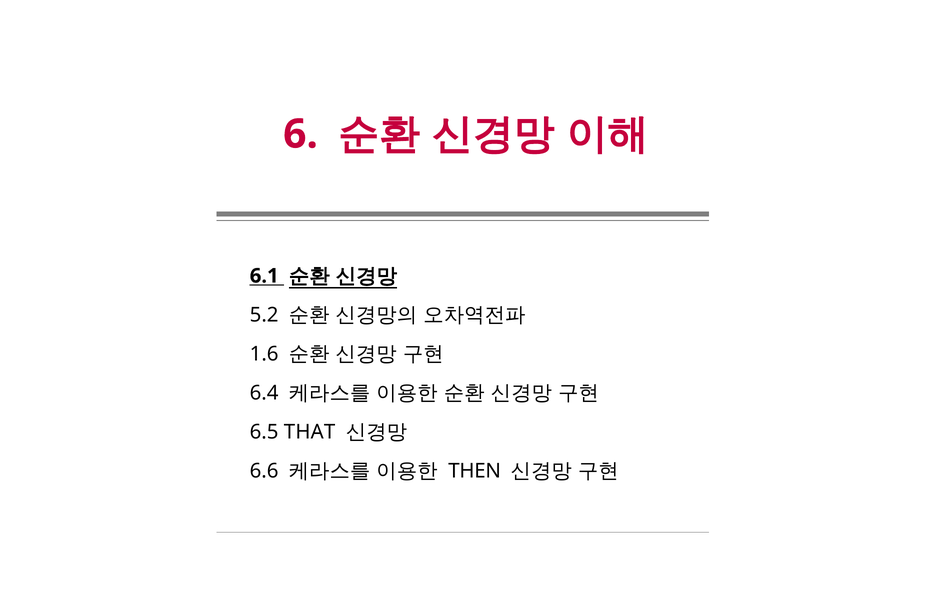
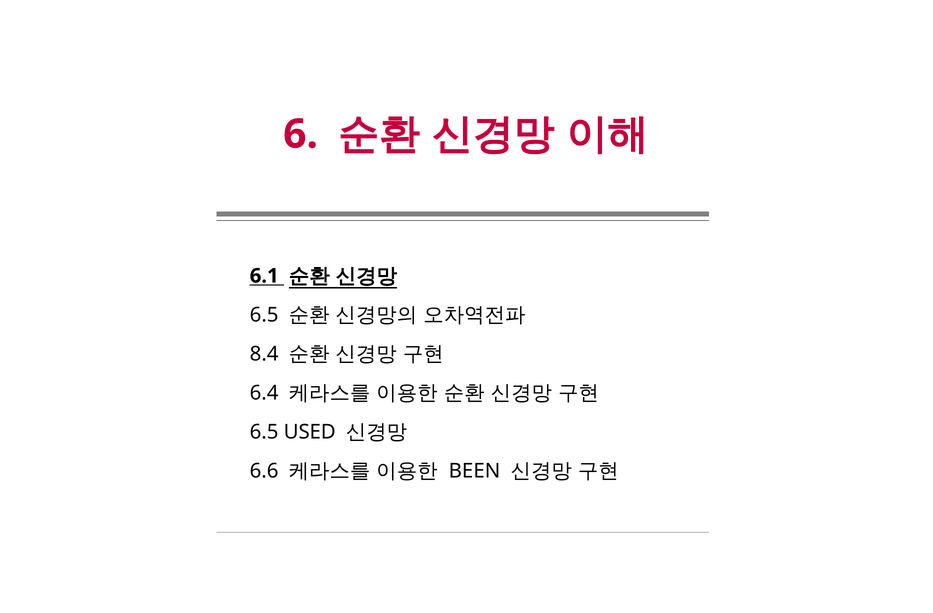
5.2: 5.2 -> 6.5 (264, 315)
1.6: 1.6 -> 8.4 (264, 354)
THAT: THAT -> USED (310, 432)
THEN: THEN -> BEEN (475, 471)
